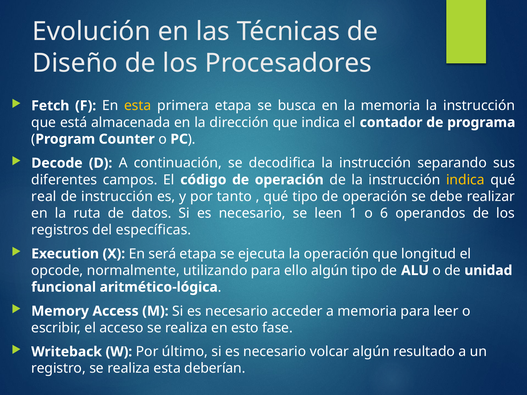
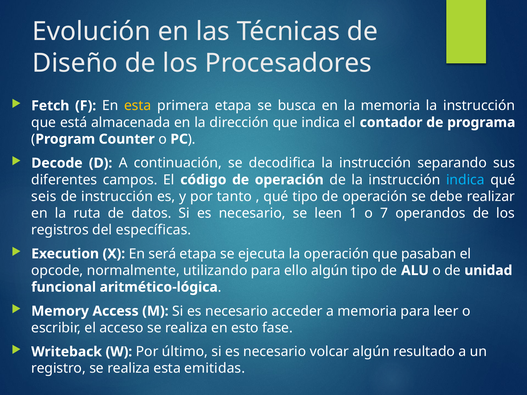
indica colour: yellow -> light blue (465, 180)
real: real -> seis (44, 197)
6: 6 -> 7 (384, 213)
longitud: longitud -> pasaban (429, 254)
deberían: deberían -> emitidas (215, 369)
